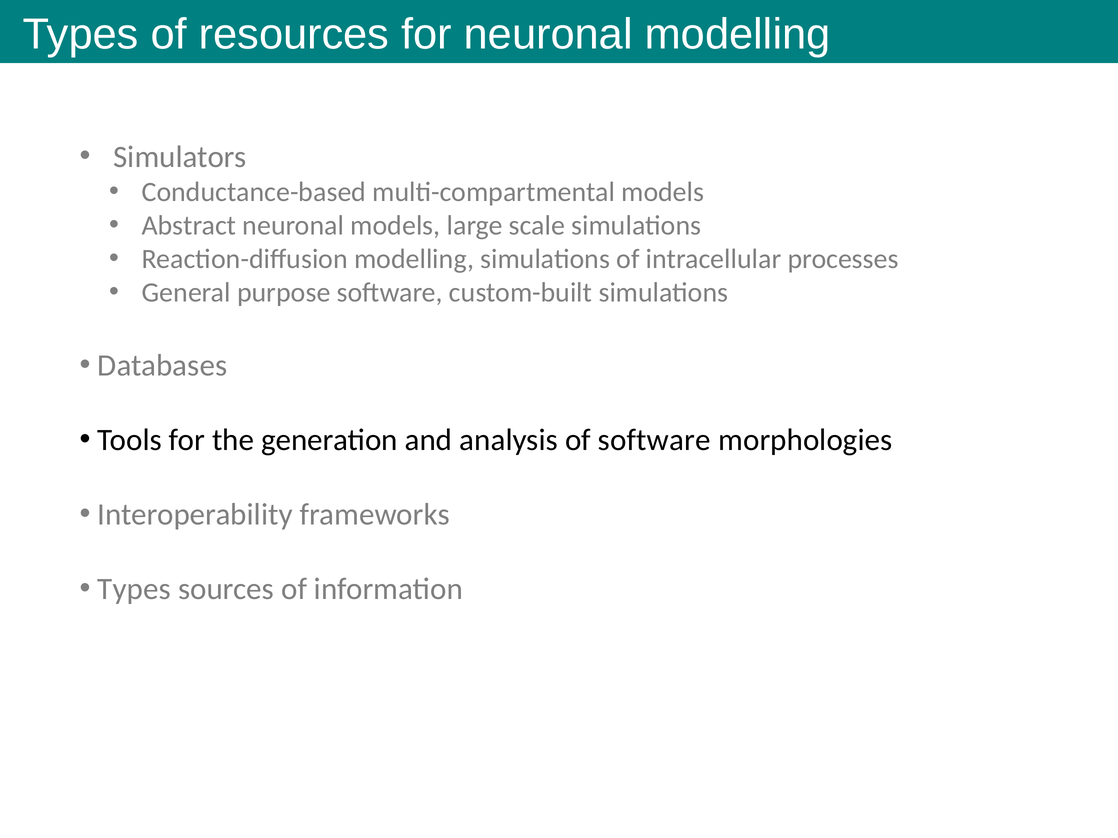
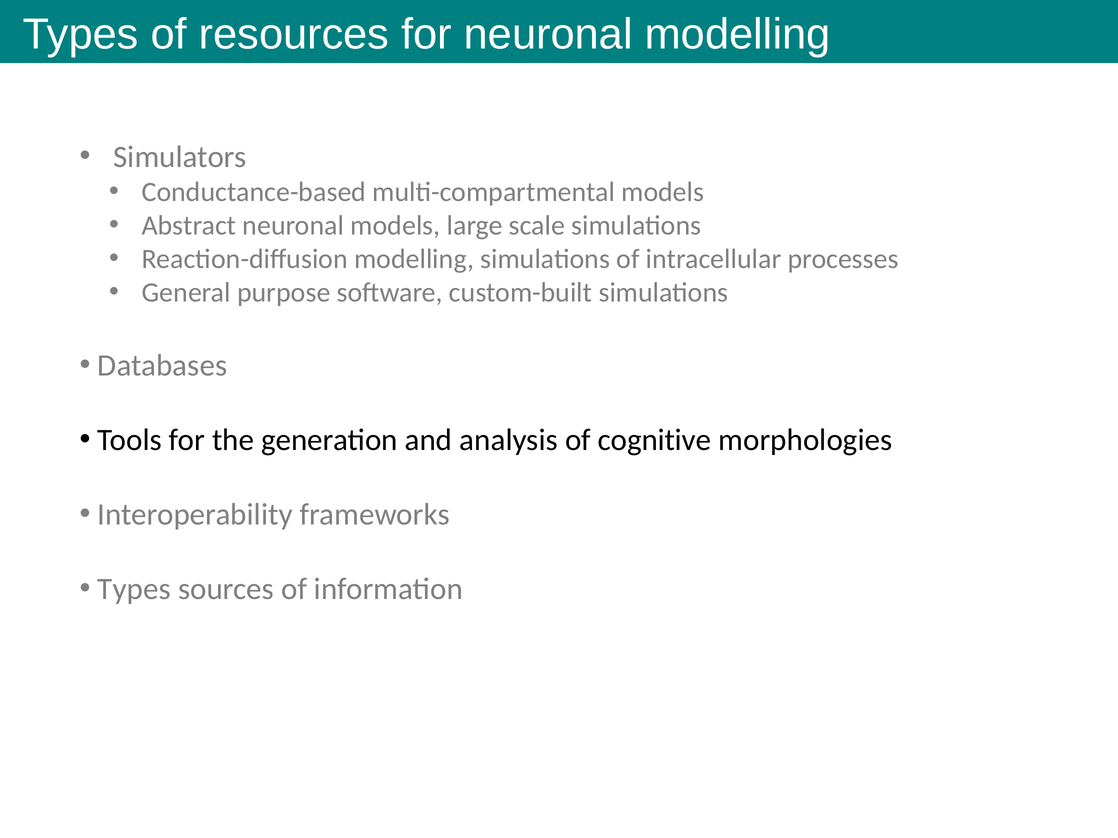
of software: software -> cognitive (655, 440)
